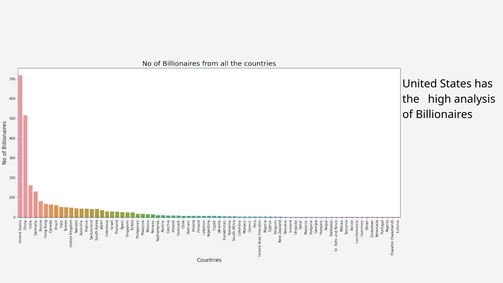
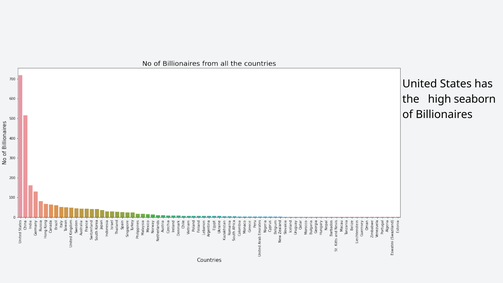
analysis: analysis -> seaborn (475, 99)
